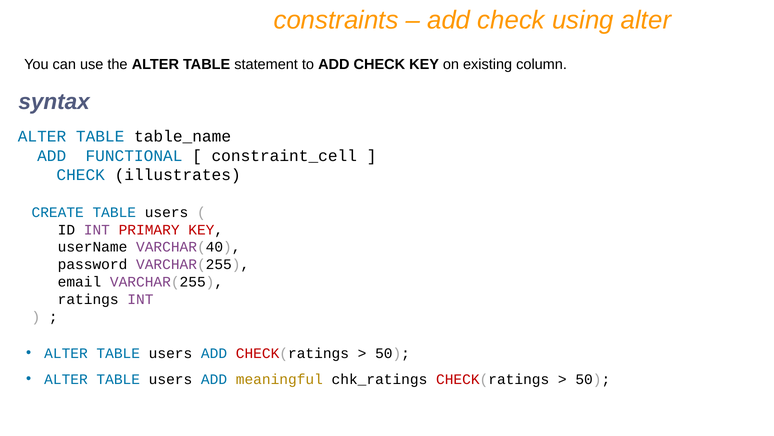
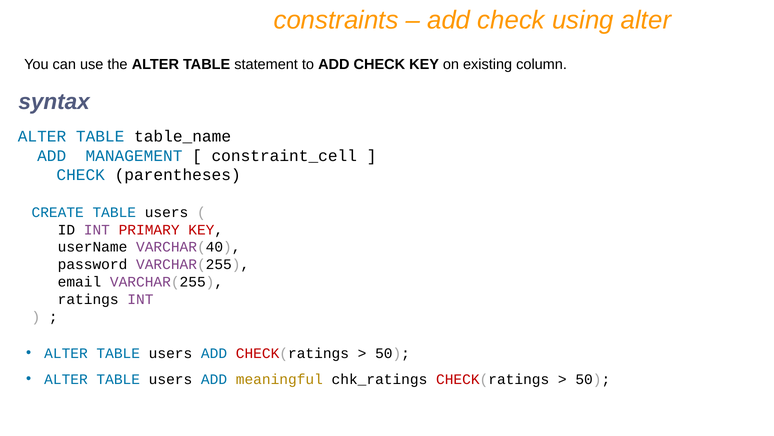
FUNCTIONAL: FUNCTIONAL -> MANAGEMENT (134, 156)
illustrates: illustrates -> parentheses (178, 175)
